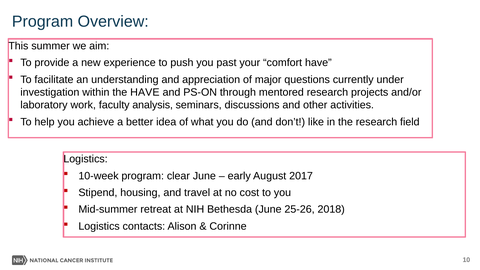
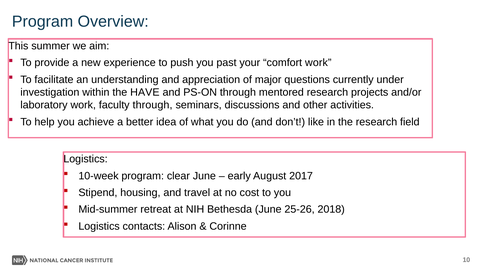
comfort have: have -> work (318, 63)
faculty analysis: analysis -> through (153, 105)
